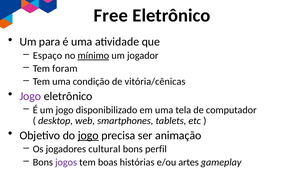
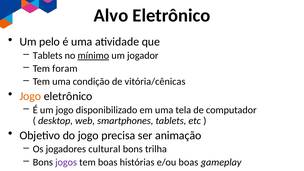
Free: Free -> Alvo (111, 16)
para: para -> pelo (50, 42)
Espaço: Espaço -> Tablets (48, 56)
Jogo colour: purple -> orange (30, 96)
jogo underline: present -> none (88, 135)
perfil: perfil -> trilha (156, 149)
e/ou artes: artes -> boas (188, 162)
